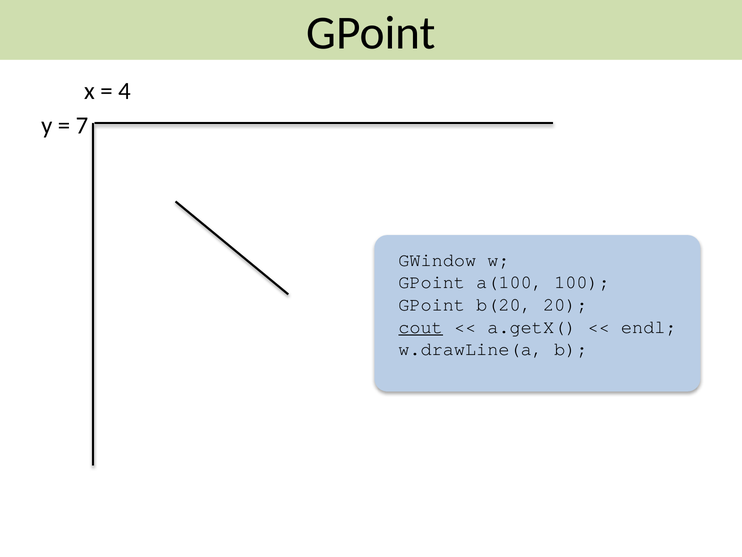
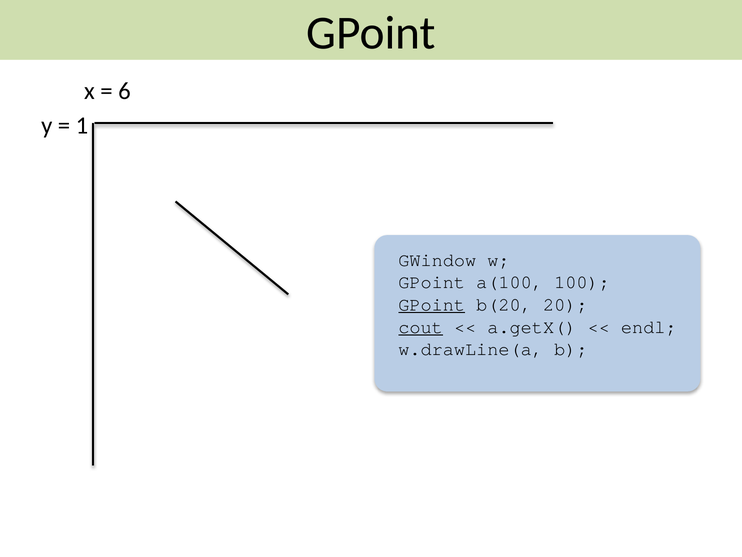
4: 4 -> 6 (124, 91)
7: 7 -> 1 (82, 126)
GPoint underline: none -> present (432, 304)
